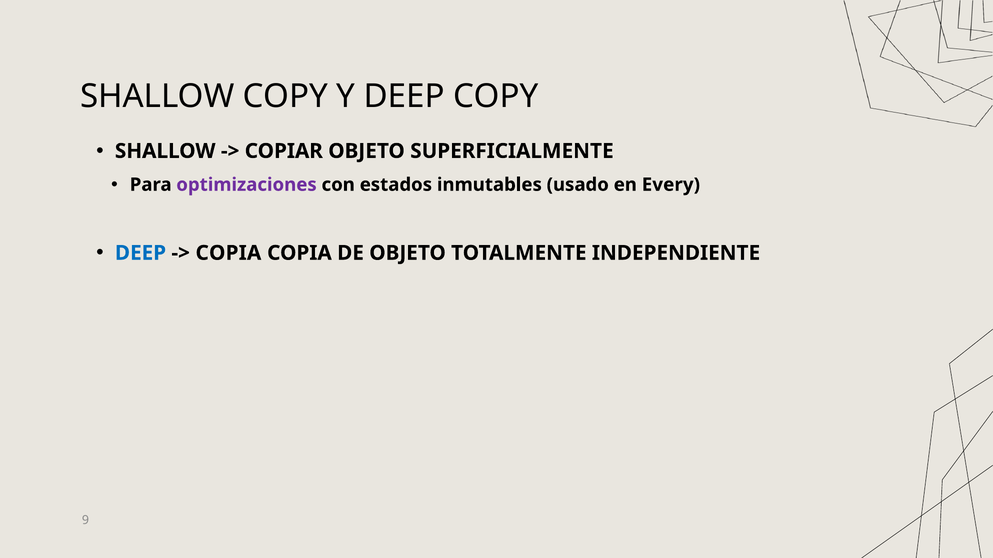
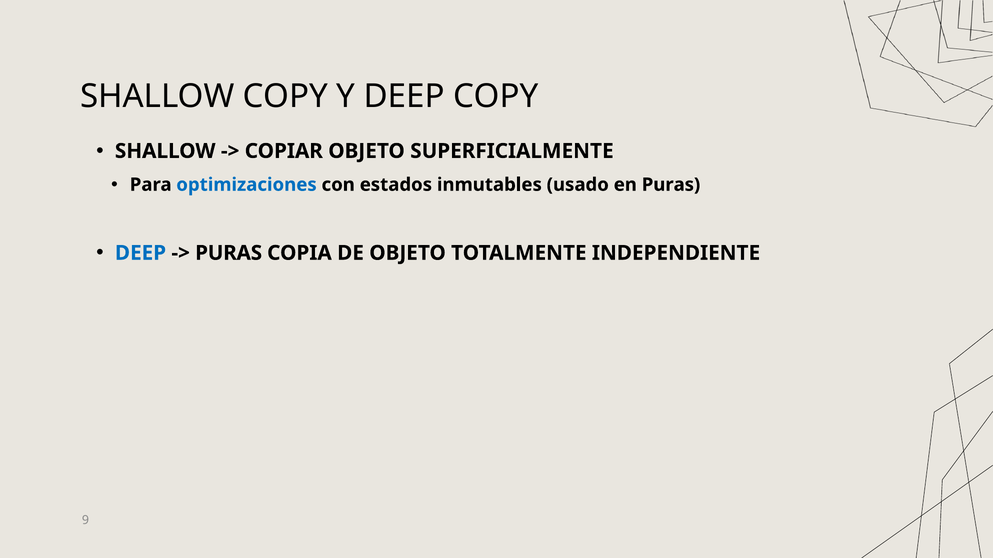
optimizaciones colour: purple -> blue (246, 185)
en Every: Every -> Puras (671, 185)
COPIA: COPIA -> PURAS (229, 253)
